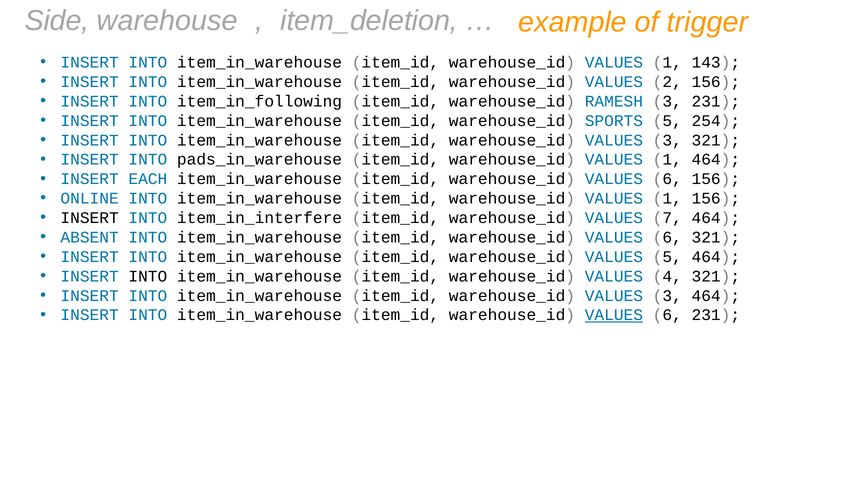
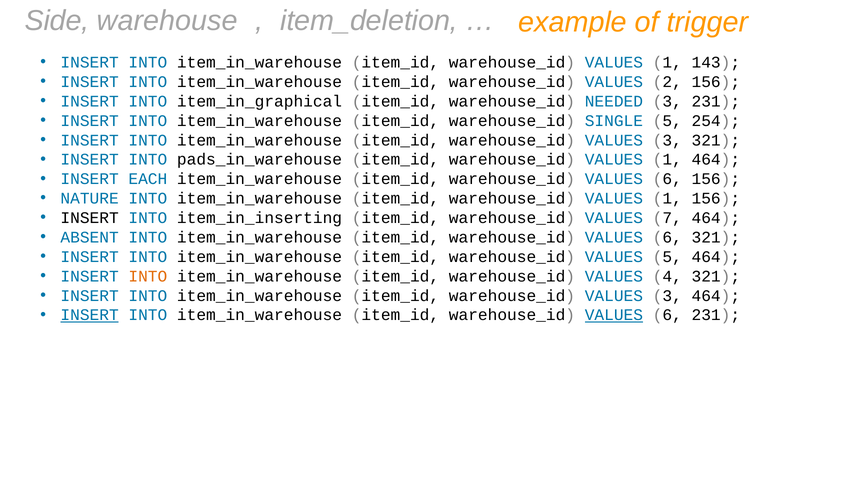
item_in_following: item_in_following -> item_in_graphical (260, 101)
RAMESH: RAMESH -> NEEDED (614, 101)
SPORTS: SPORTS -> SINGLE (614, 121)
ONLINE: ONLINE -> NATURE (90, 198)
item_in_interfere: item_in_interfere -> item_in_inserting (260, 218)
INTO colour: black -> orange (148, 276)
INSERT underline: none -> present (90, 315)
